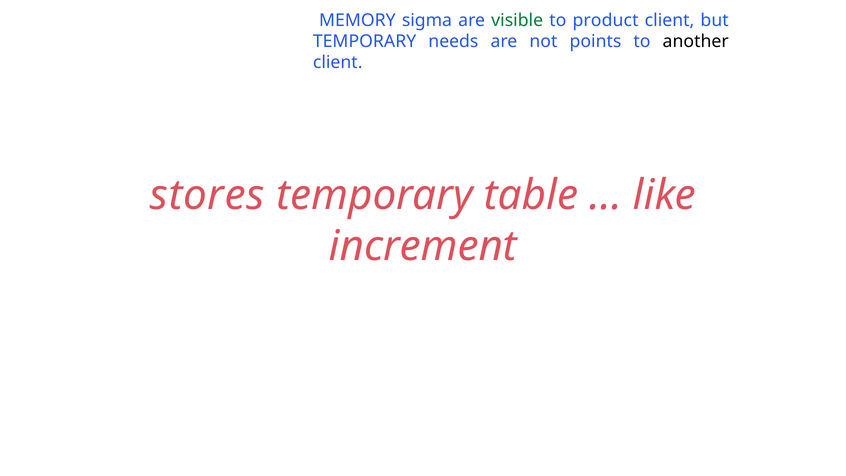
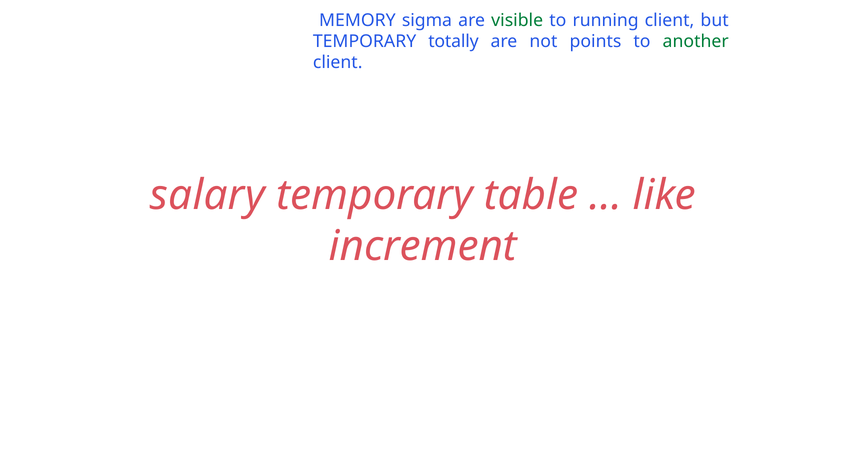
product: product -> running (606, 20)
needs: needs -> totally (453, 41)
another colour: black -> green (696, 41)
stores: stores -> salary (207, 195)
